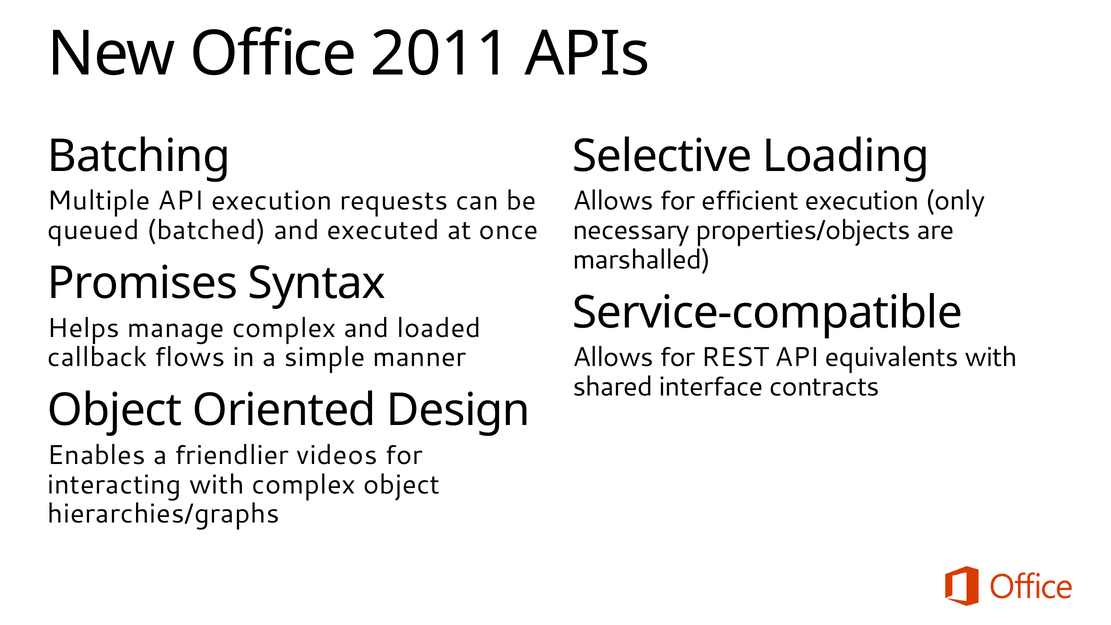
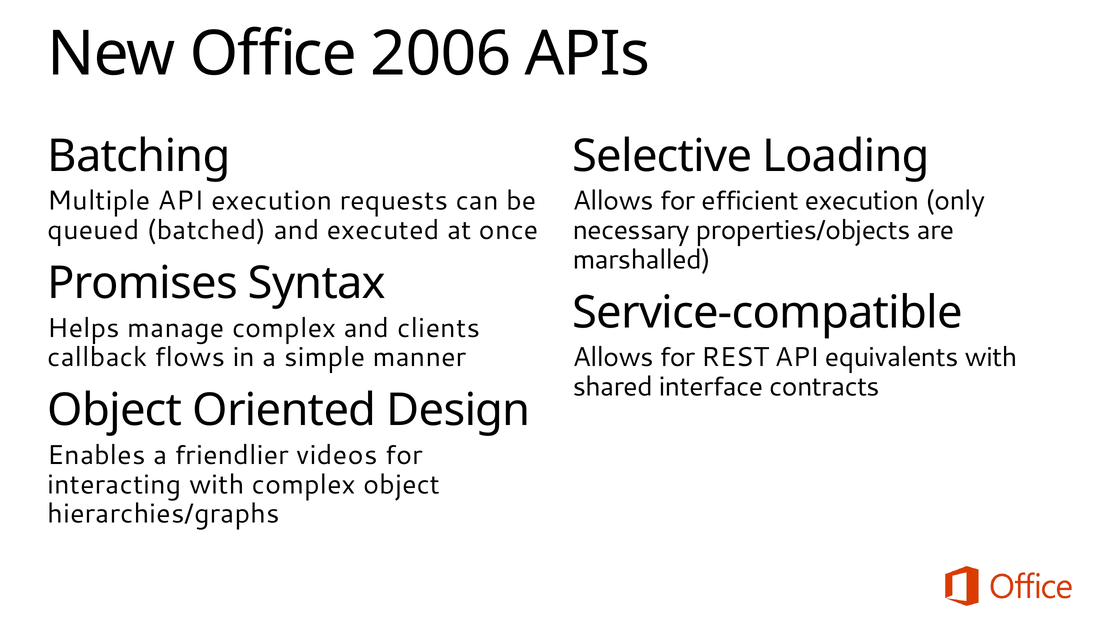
2011: 2011 -> 2006 (441, 54)
loaded: loaded -> clients (439, 328)
